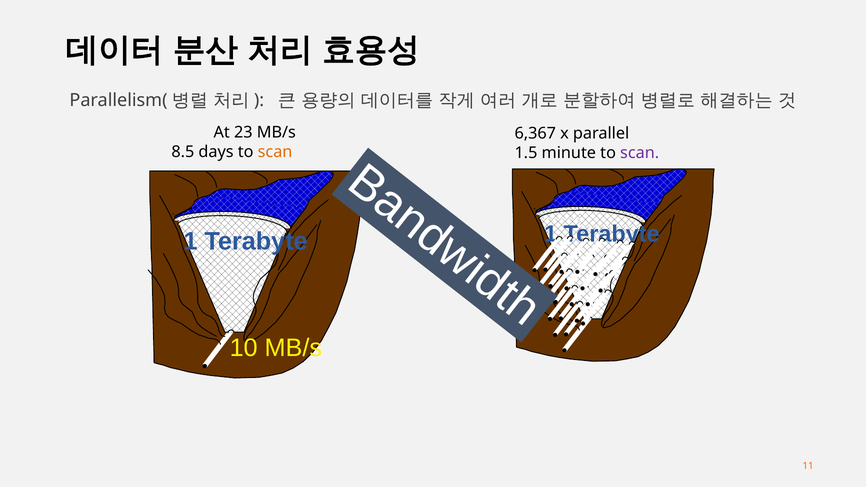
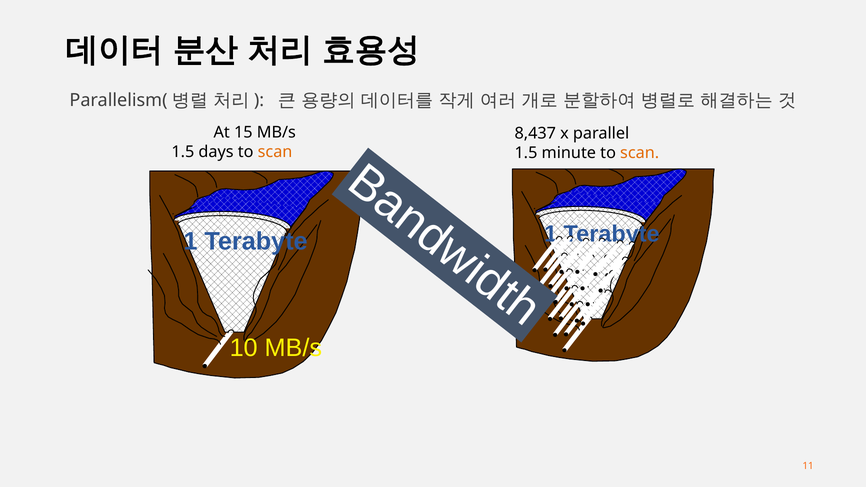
23: 23 -> 15 (243, 132)
6,367: 6,367 -> 8,437 (535, 133)
8.5: 8.5 -> 1.5 (183, 152)
scan colour: purple -> orange (640, 153)
